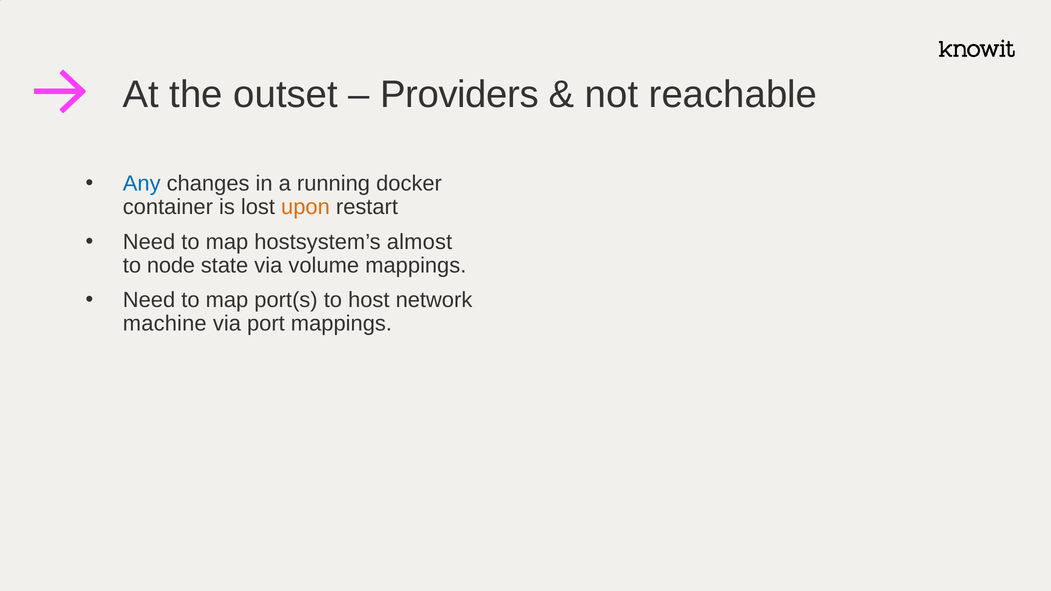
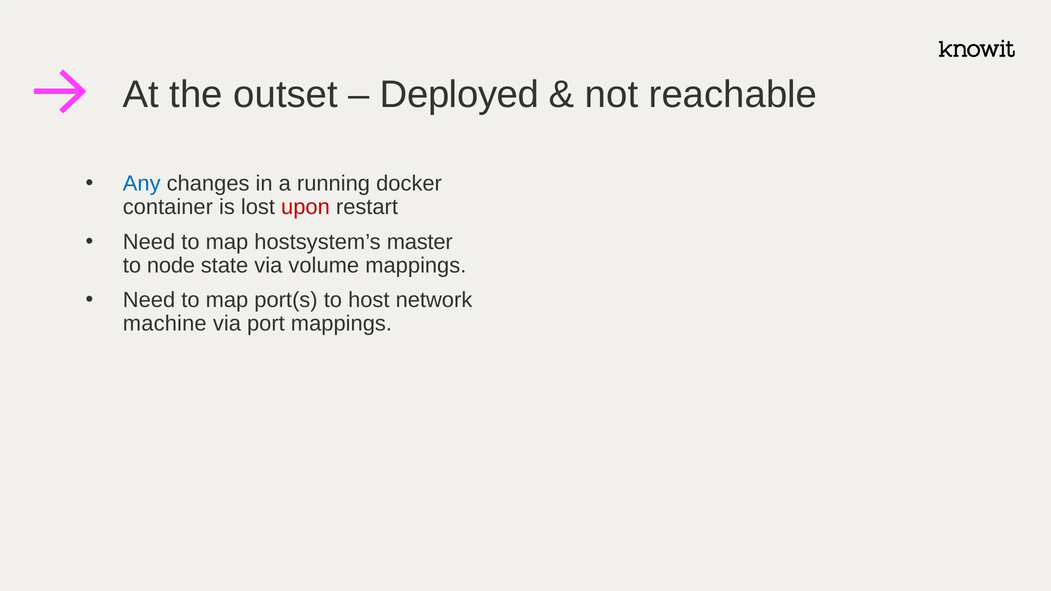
Providers: Providers -> Deployed (459, 95)
upon colour: orange -> red (305, 207)
almost: almost -> master (420, 242)
